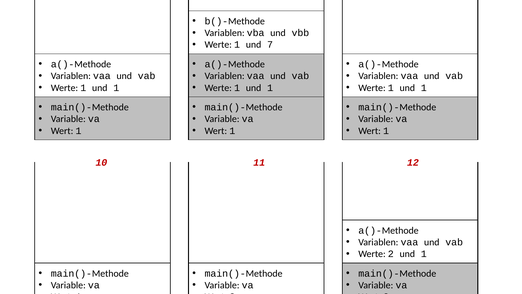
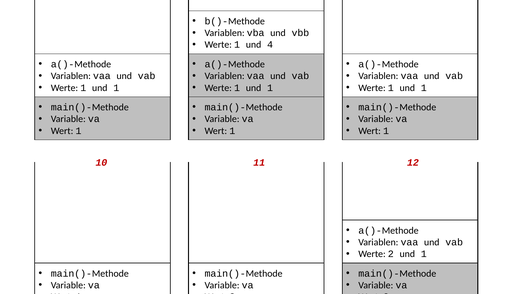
und 7: 7 -> 4 (270, 45)
